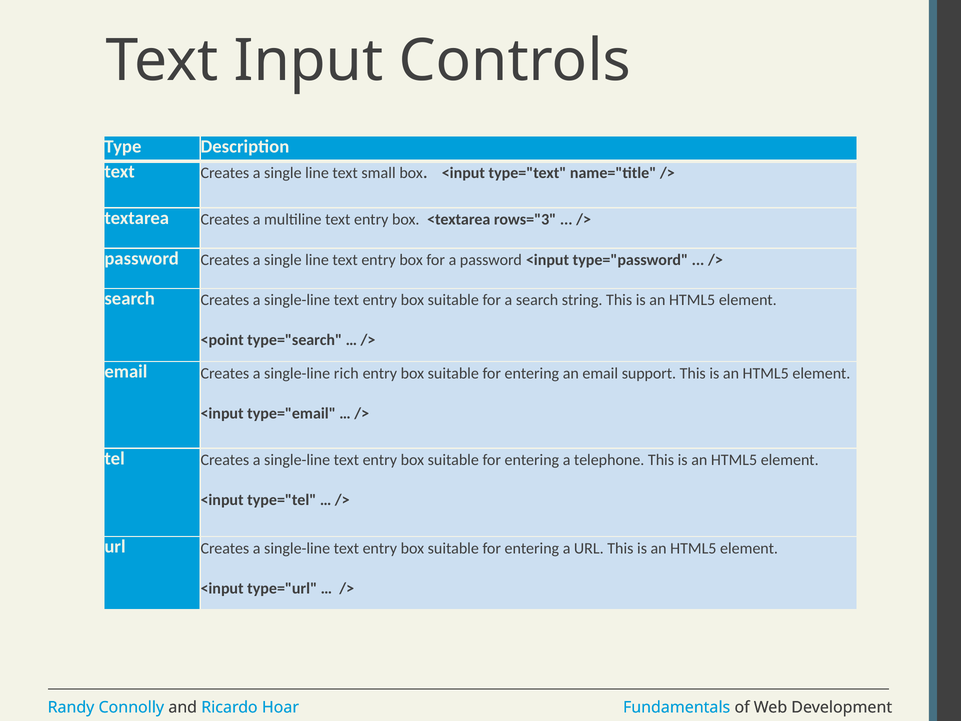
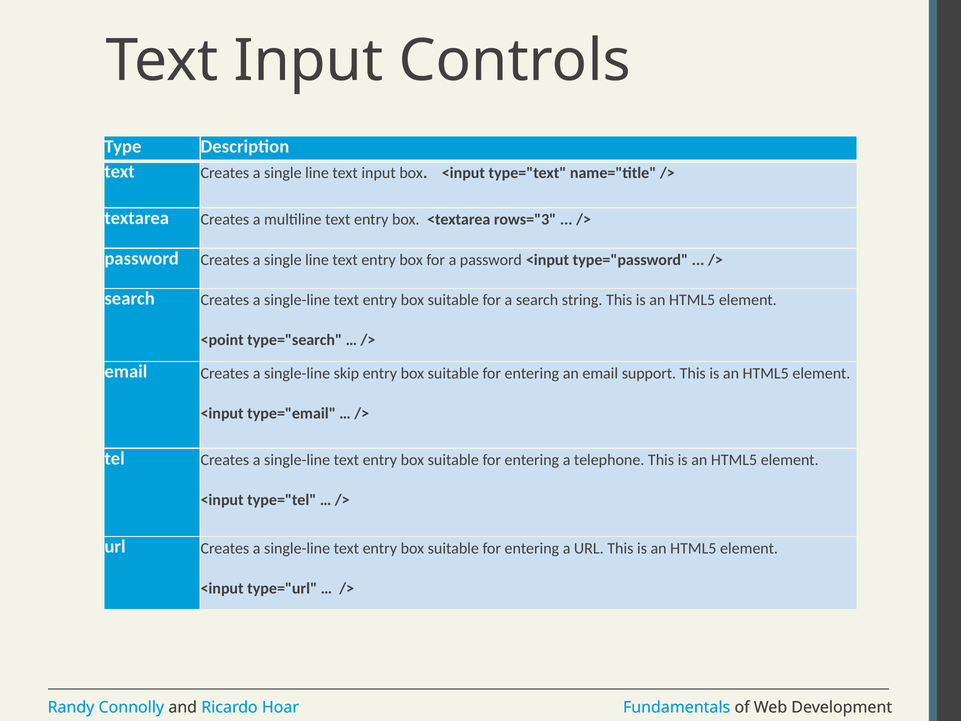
line text small: small -> input (379, 173)
rich: rich -> skip (346, 373)
